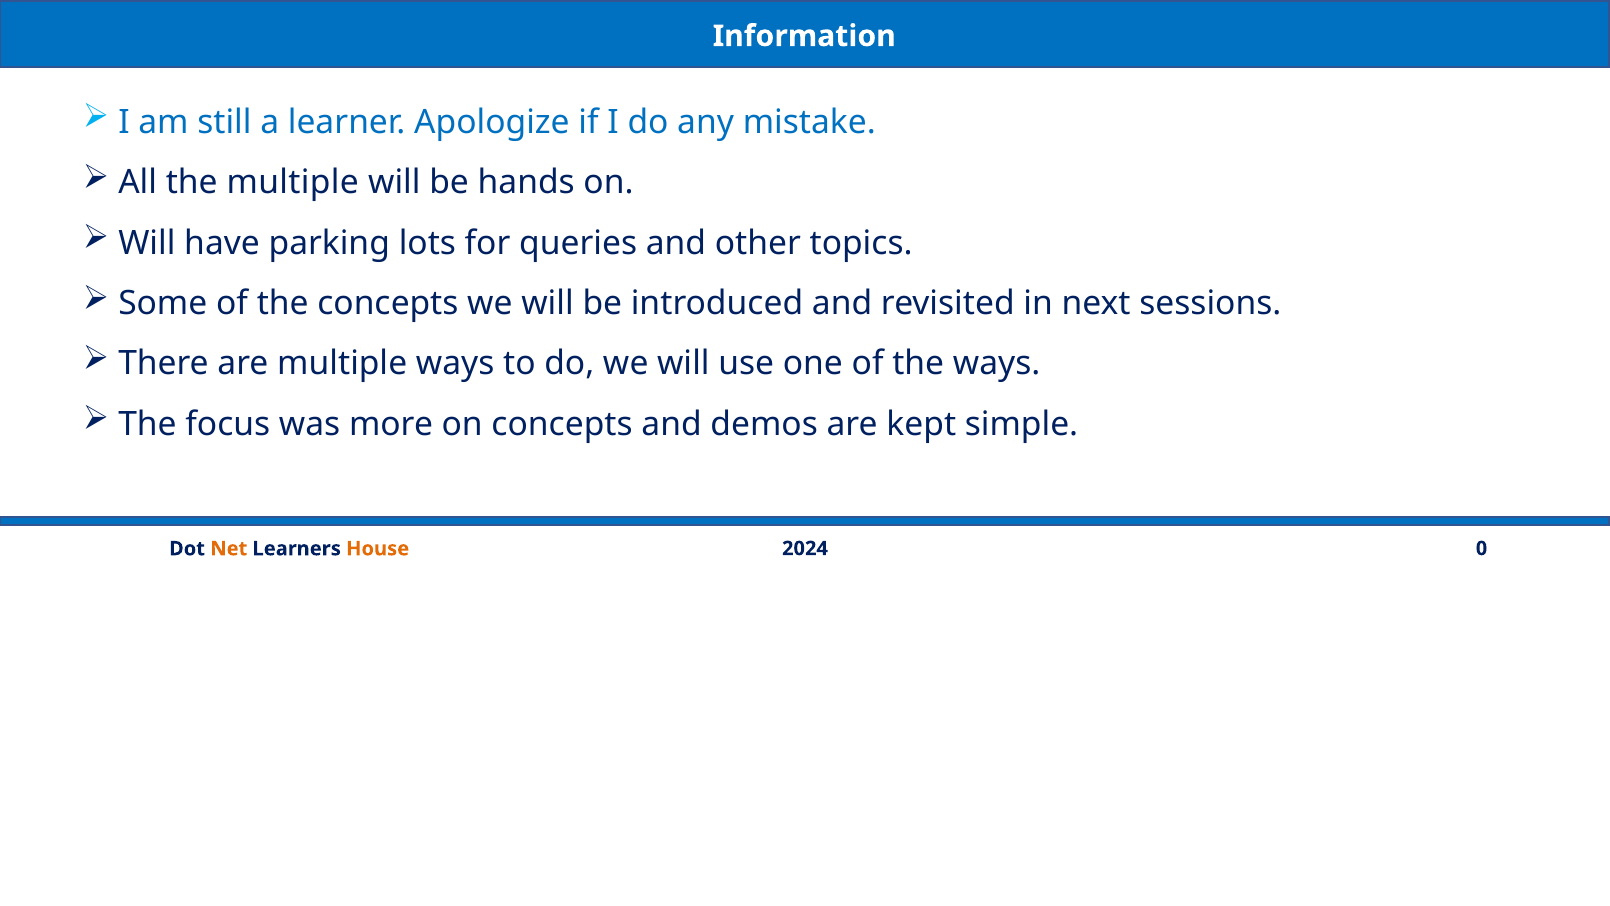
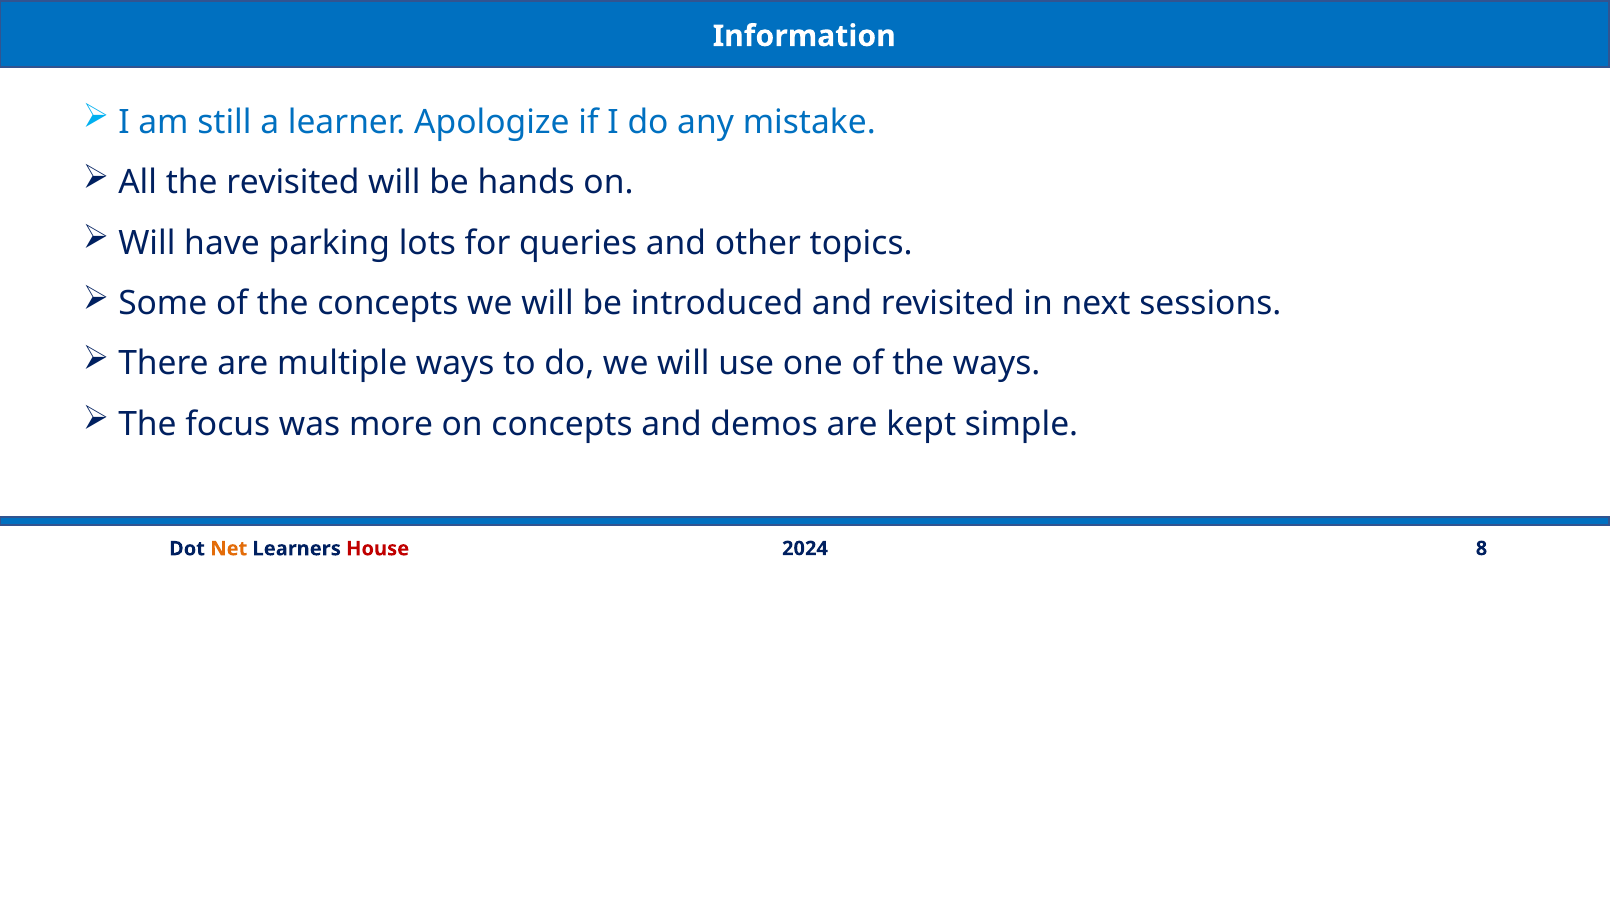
the multiple: multiple -> revisited (293, 183)
0: 0 -> 8 (1482, 548)
House colour: orange -> red (378, 548)
